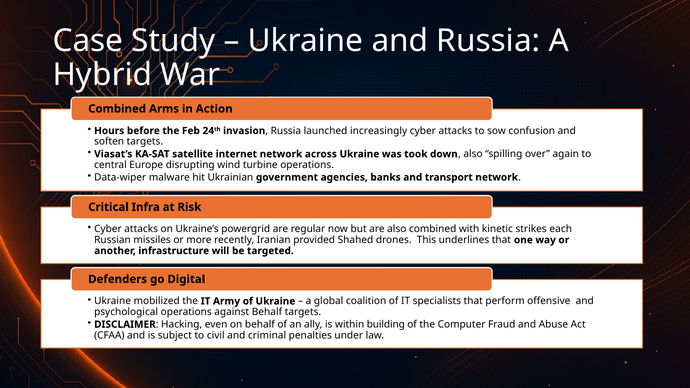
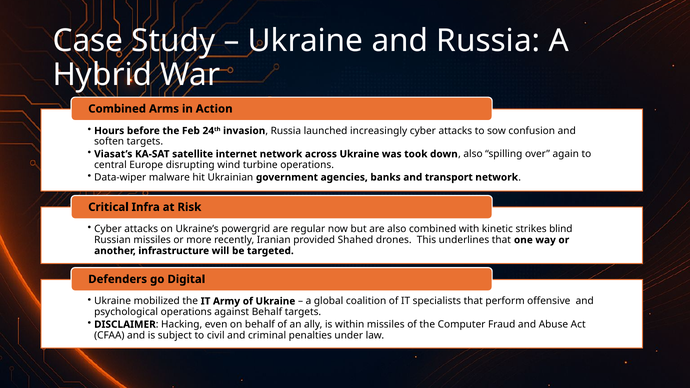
each: each -> blind (561, 229)
within building: building -> missiles (386, 325)
